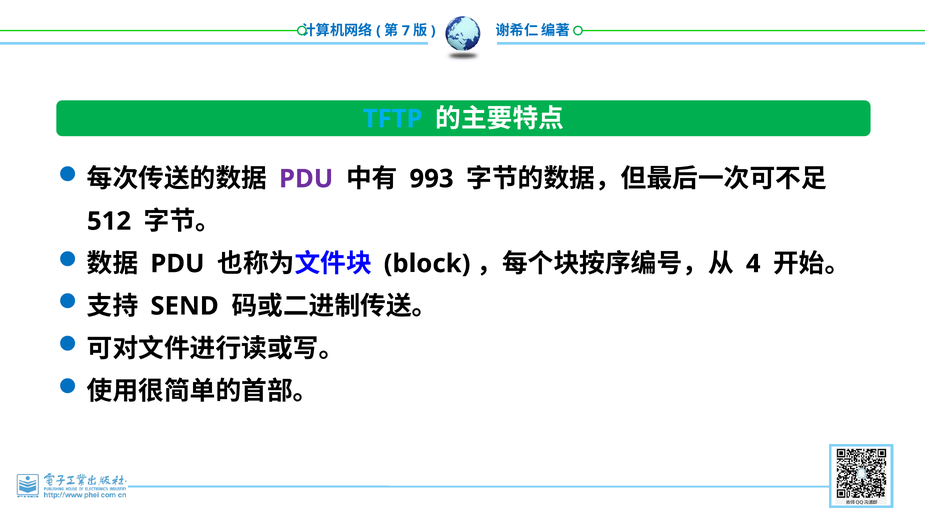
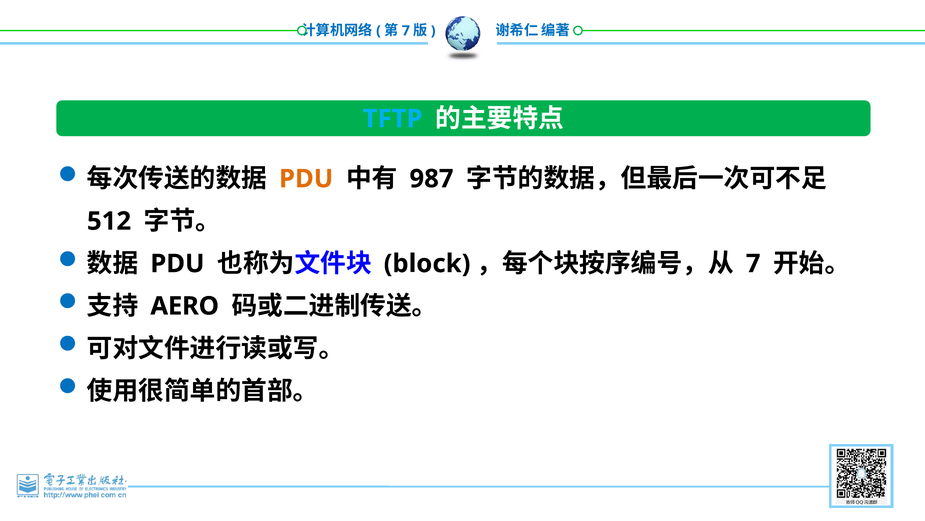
PDU colour: purple -> orange (306, 179)
993: 993 -> 987 (432, 179)
4: 4 -> 7 (753, 263)
SEND: SEND -> AERO (185, 306)
